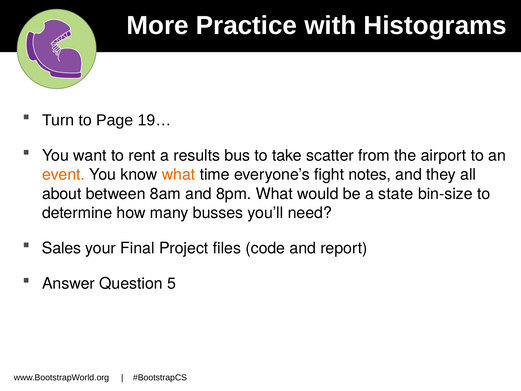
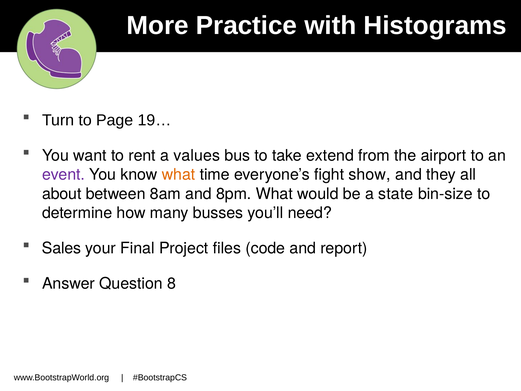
results: results -> values (197, 155)
scatter: scatter -> extend (330, 155)
event colour: orange -> purple (63, 175)
notes: notes -> show (370, 175)
5: 5 -> 8 (171, 283)
